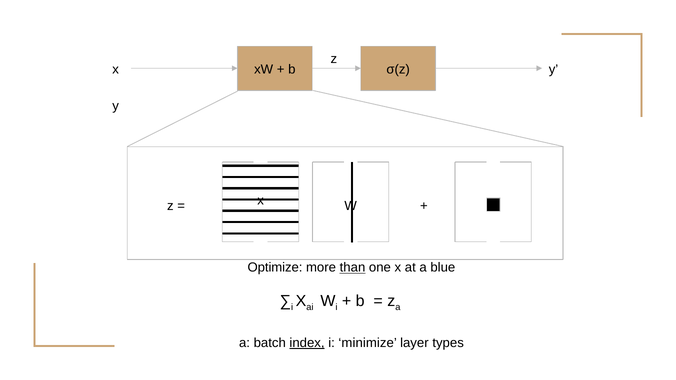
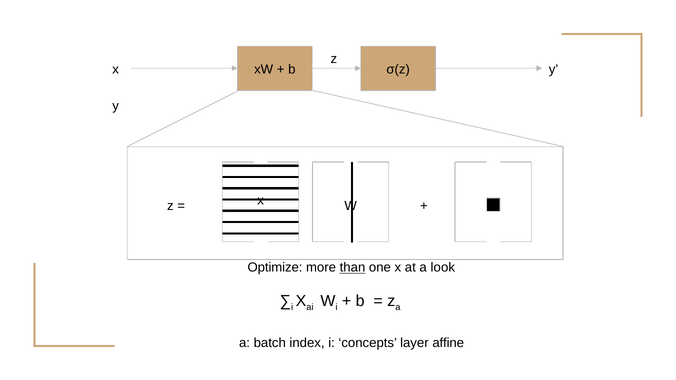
blue: blue -> look (443, 268)
index underline: present -> none (307, 343)
minimize: minimize -> concepts (368, 343)
types: types -> affine (448, 343)
